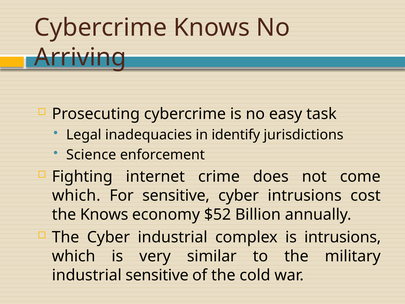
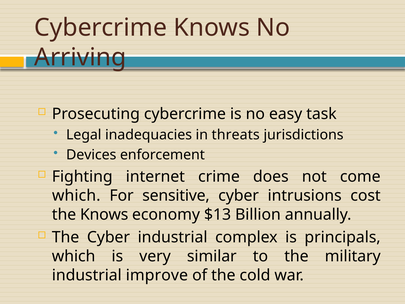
identify: identify -> threats (236, 135)
Science: Science -> Devices (91, 155)
$52: $52 -> $13 (218, 214)
is intrusions: intrusions -> principals (343, 237)
industrial sensitive: sensitive -> improve (157, 275)
